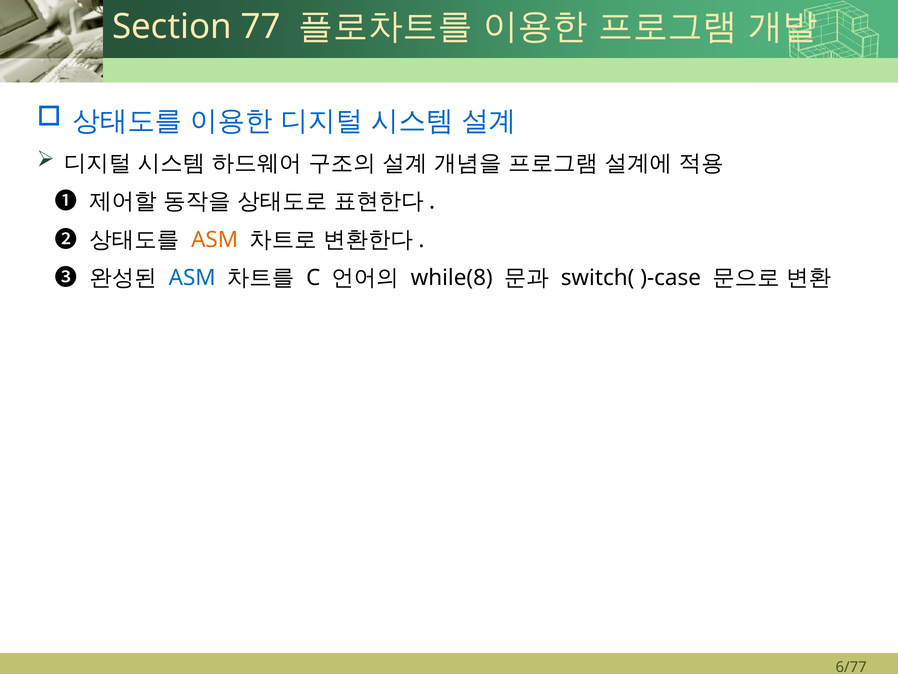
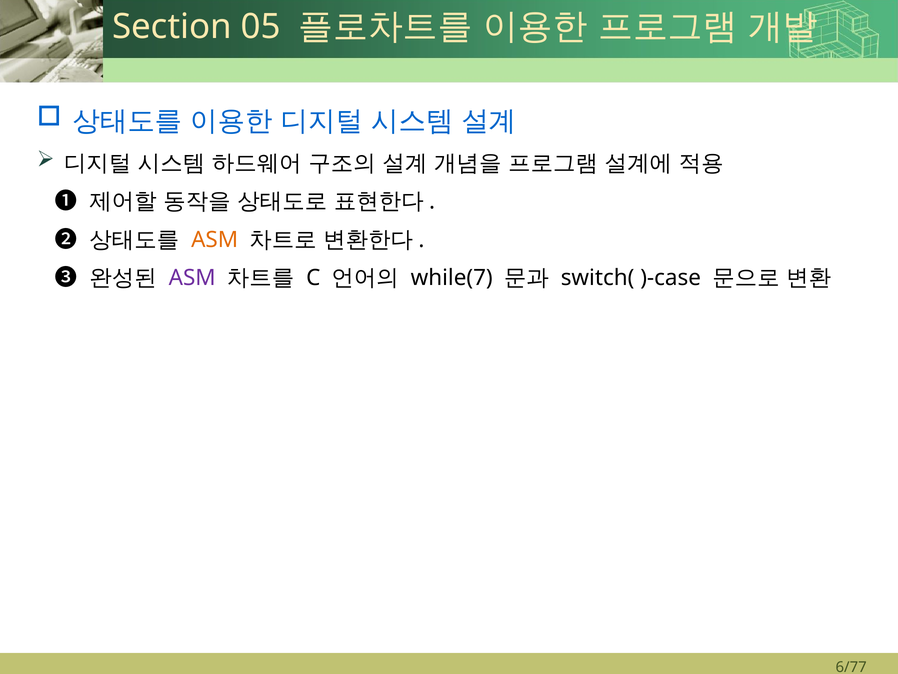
77: 77 -> 05 (261, 27)
ASM colour: blue -> purple (192, 278)
while(8: while(8 -> while(7 (452, 278)
